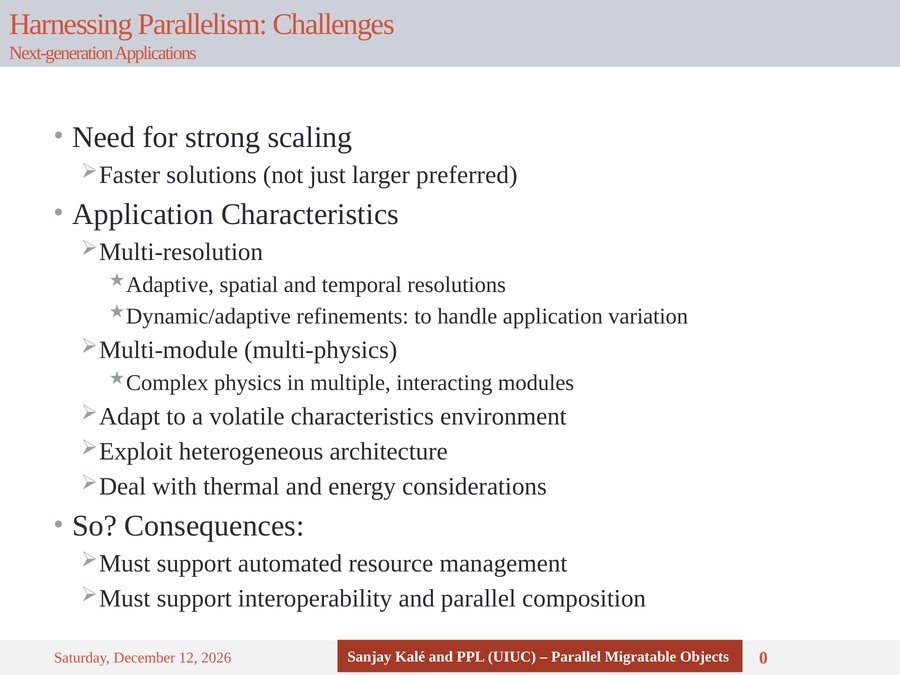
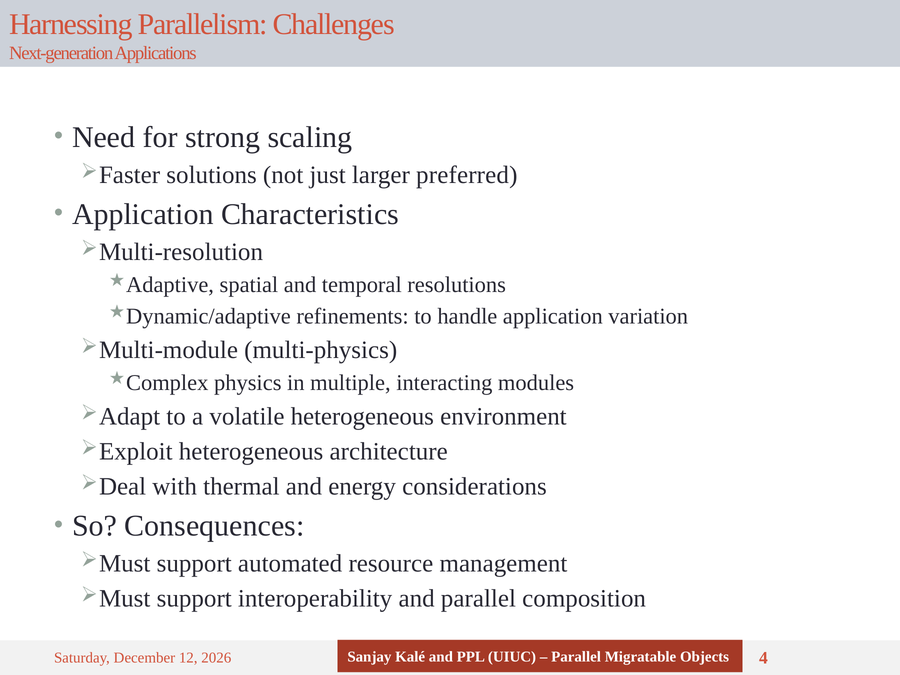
volatile characteristics: characteristics -> heterogeneous (362, 416)
0: 0 -> 4 (763, 658)
